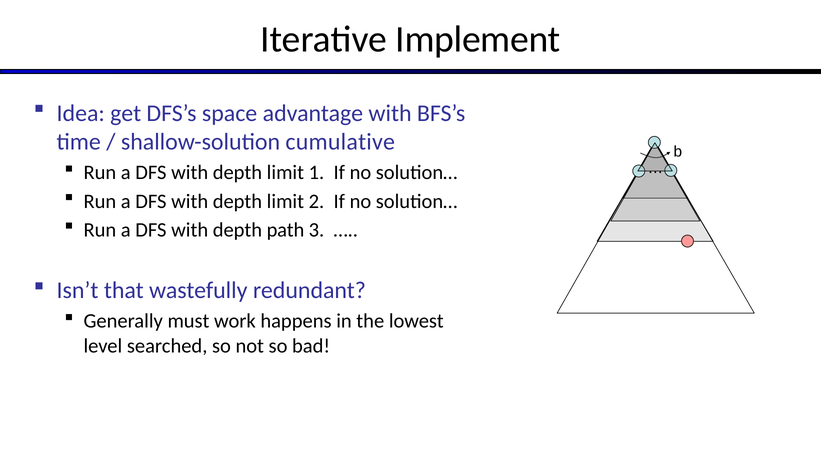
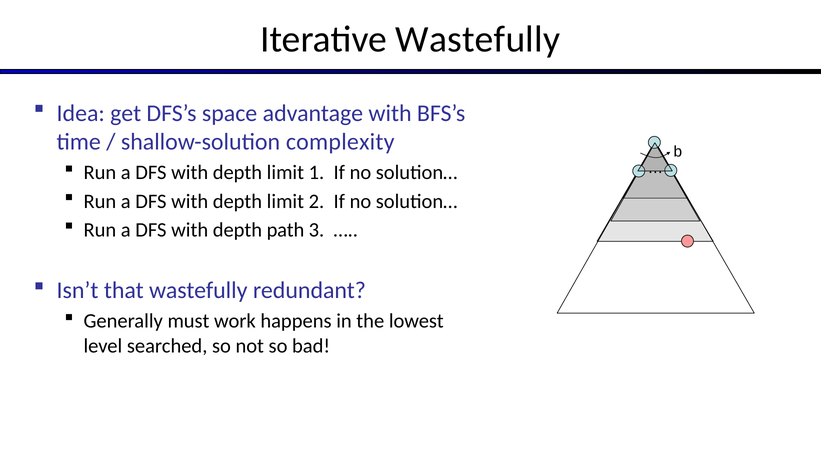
Iterative Implement: Implement -> Wastefully (478, 39)
cumulative: cumulative -> complexity (340, 142)
